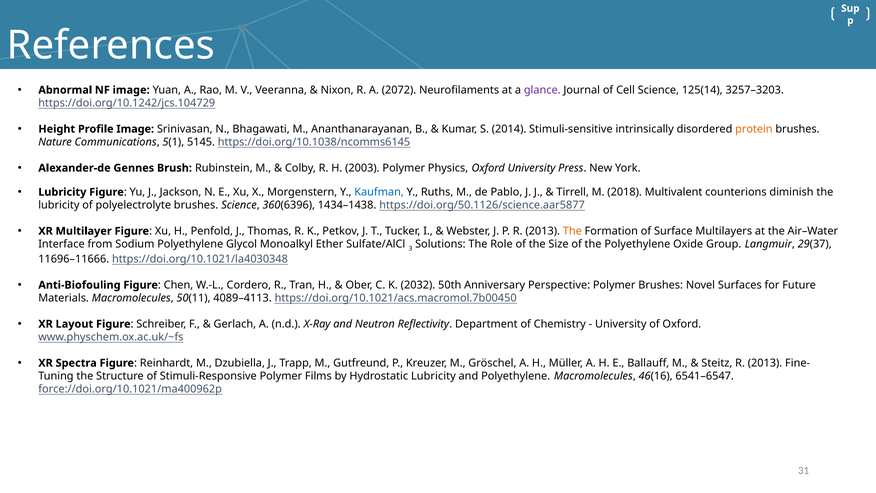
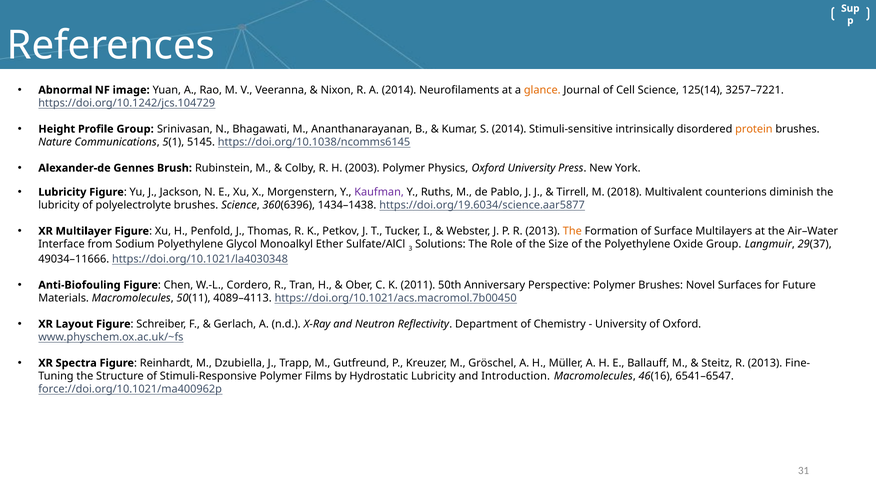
A 2072: 2072 -> 2014 (399, 90)
glance colour: purple -> orange (542, 90)
3257–3203: 3257–3203 -> 3257–7221 (755, 90)
Profile Image: Image -> Group (135, 129)
Kaufman colour: blue -> purple (379, 192)
https://doi.org/50.1126/science.aar5877: https://doi.org/50.1126/science.aar5877 -> https://doi.org/19.6034/science.aar5877 (482, 205)
11696–11666: 11696–11666 -> 49034–11666 (74, 259)
2032: 2032 -> 2011 (418, 285)
and Polyethylene: Polyethylene -> Introduction (516, 376)
